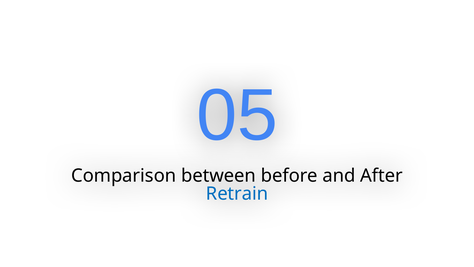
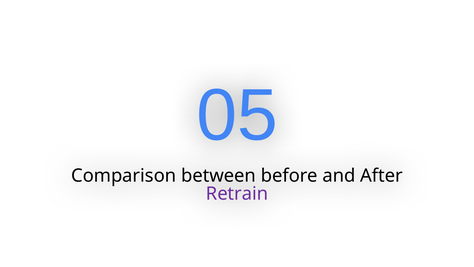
Retrain colour: blue -> purple (237, 193)
